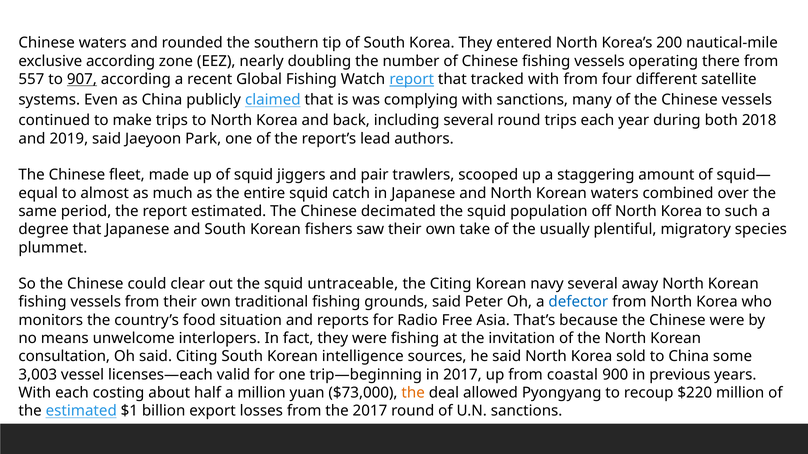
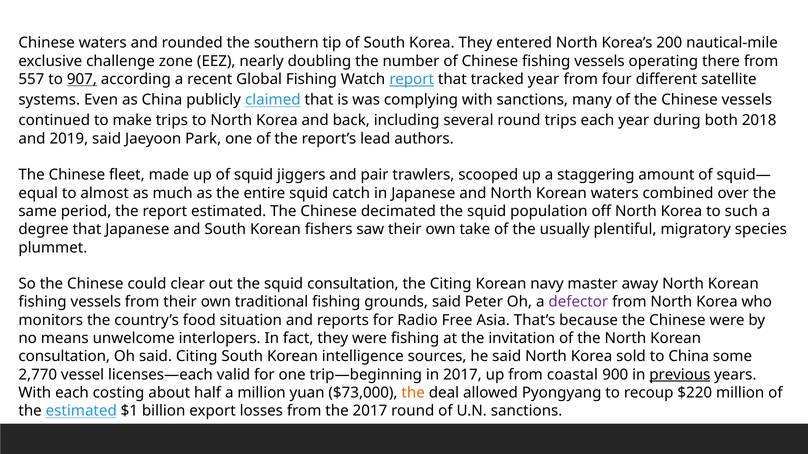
exclusive according: according -> challenge (121, 61)
tracked with: with -> year (544, 79)
squid untraceable: untraceable -> consultation (353, 284)
navy several: several -> master (593, 284)
defector colour: blue -> purple (578, 302)
3,003: 3,003 -> 2,770 (38, 375)
previous underline: none -> present (680, 375)
